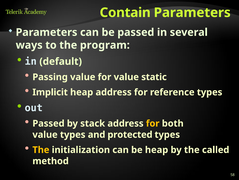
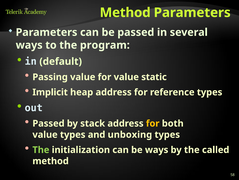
Contain: Contain -> Method (125, 13)
protected: protected -> unboxing (130, 134)
The colour: yellow -> light green (41, 149)
be heap: heap -> ways (157, 149)
